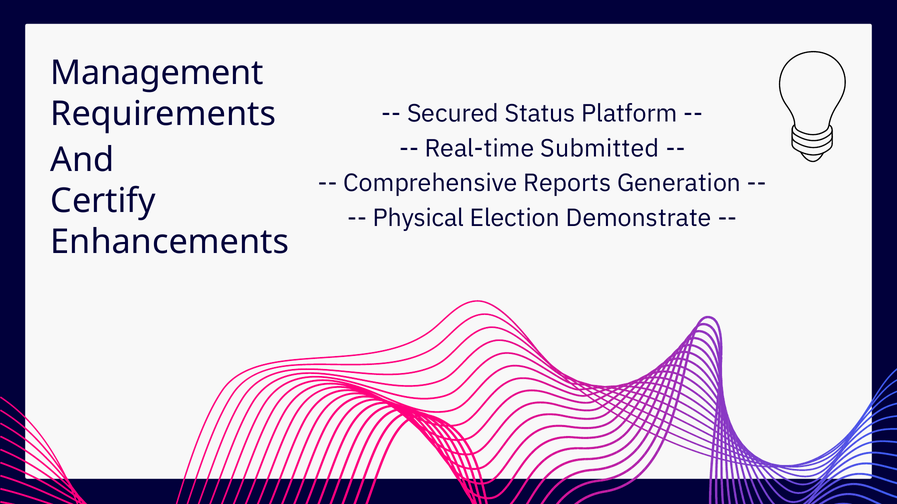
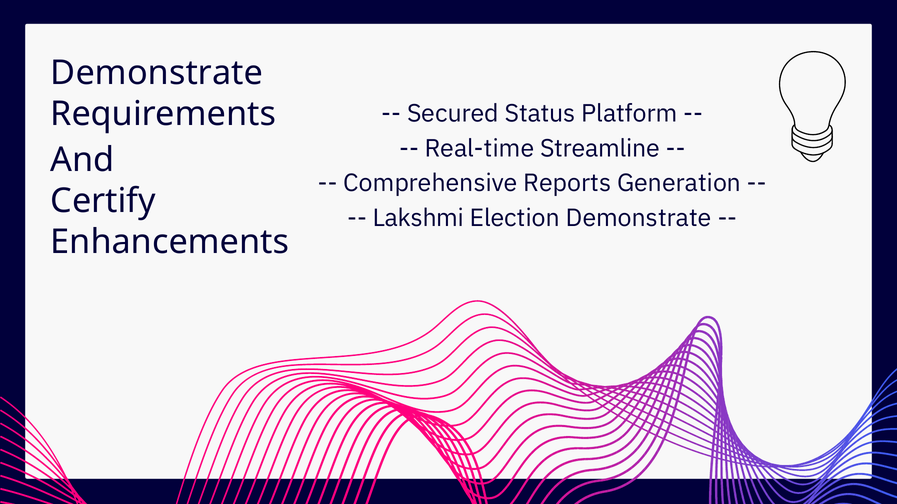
Management: Management -> Demonstrate (157, 73)
Submitted: Submitted -> Streamline (600, 149)
Physical: Physical -> Lakshmi (418, 218)
